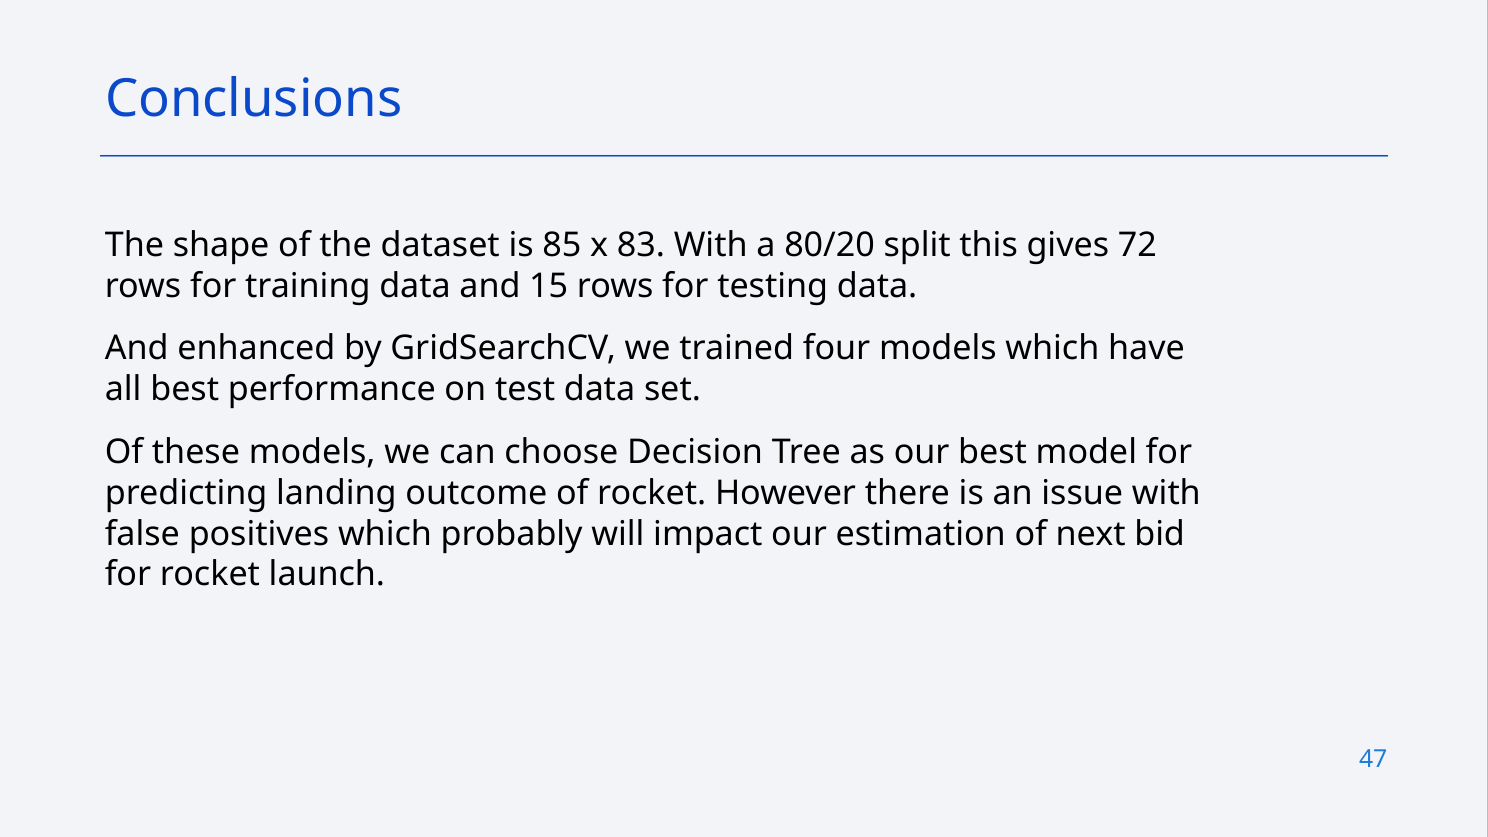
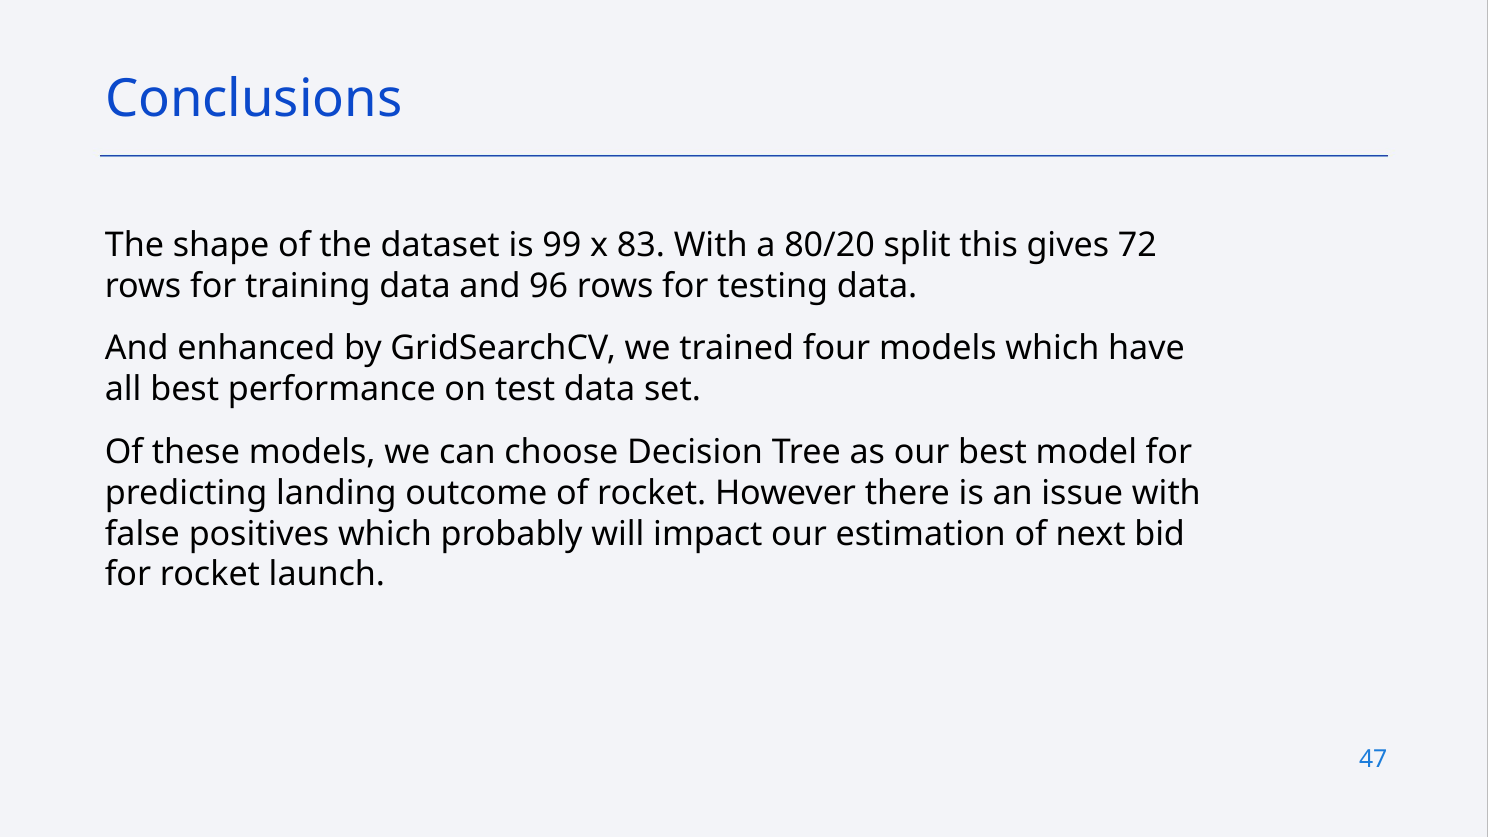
85: 85 -> 99 (562, 245)
15: 15 -> 96 (549, 286)
